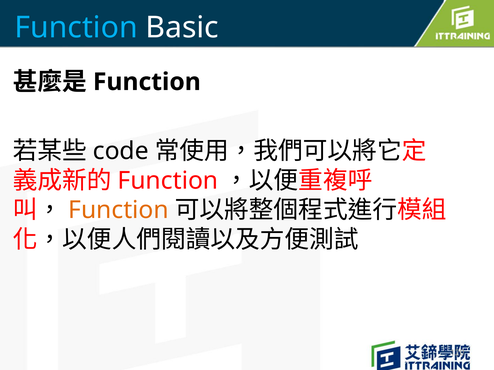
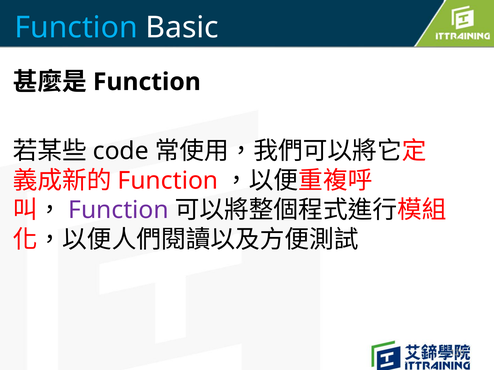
Function colour: orange -> purple (119, 210)
